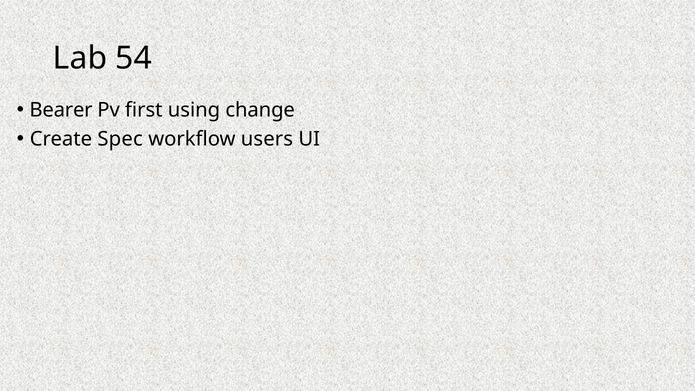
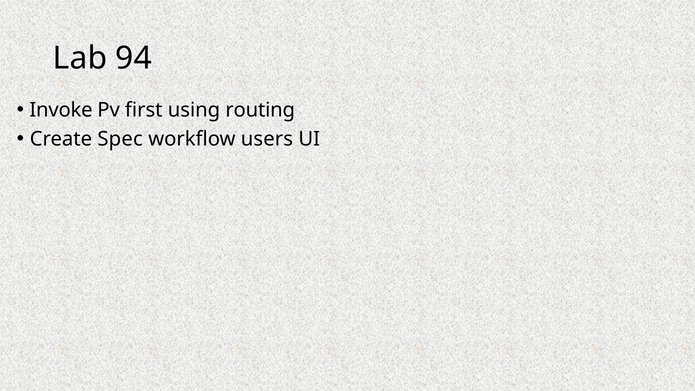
54: 54 -> 94 (134, 58)
Bearer: Bearer -> Invoke (61, 110)
change: change -> routing (260, 110)
